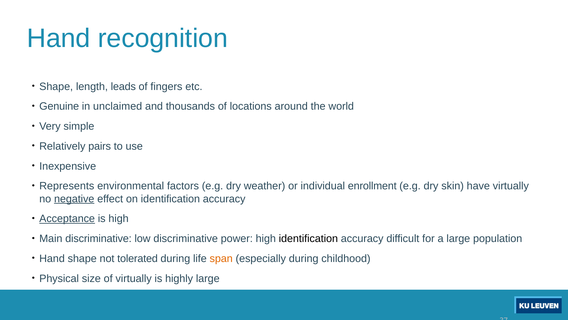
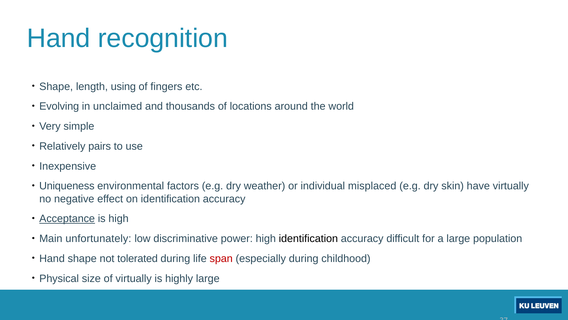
leads: leads -> using (123, 86)
Genuine: Genuine -> Evolving (59, 106)
Represents: Represents -> Uniqueness (67, 186)
enrollment: enrollment -> misplaced (372, 186)
negative underline: present -> none (74, 199)
Main discriminative: discriminative -> unfortunately (98, 238)
span colour: orange -> red (221, 258)
